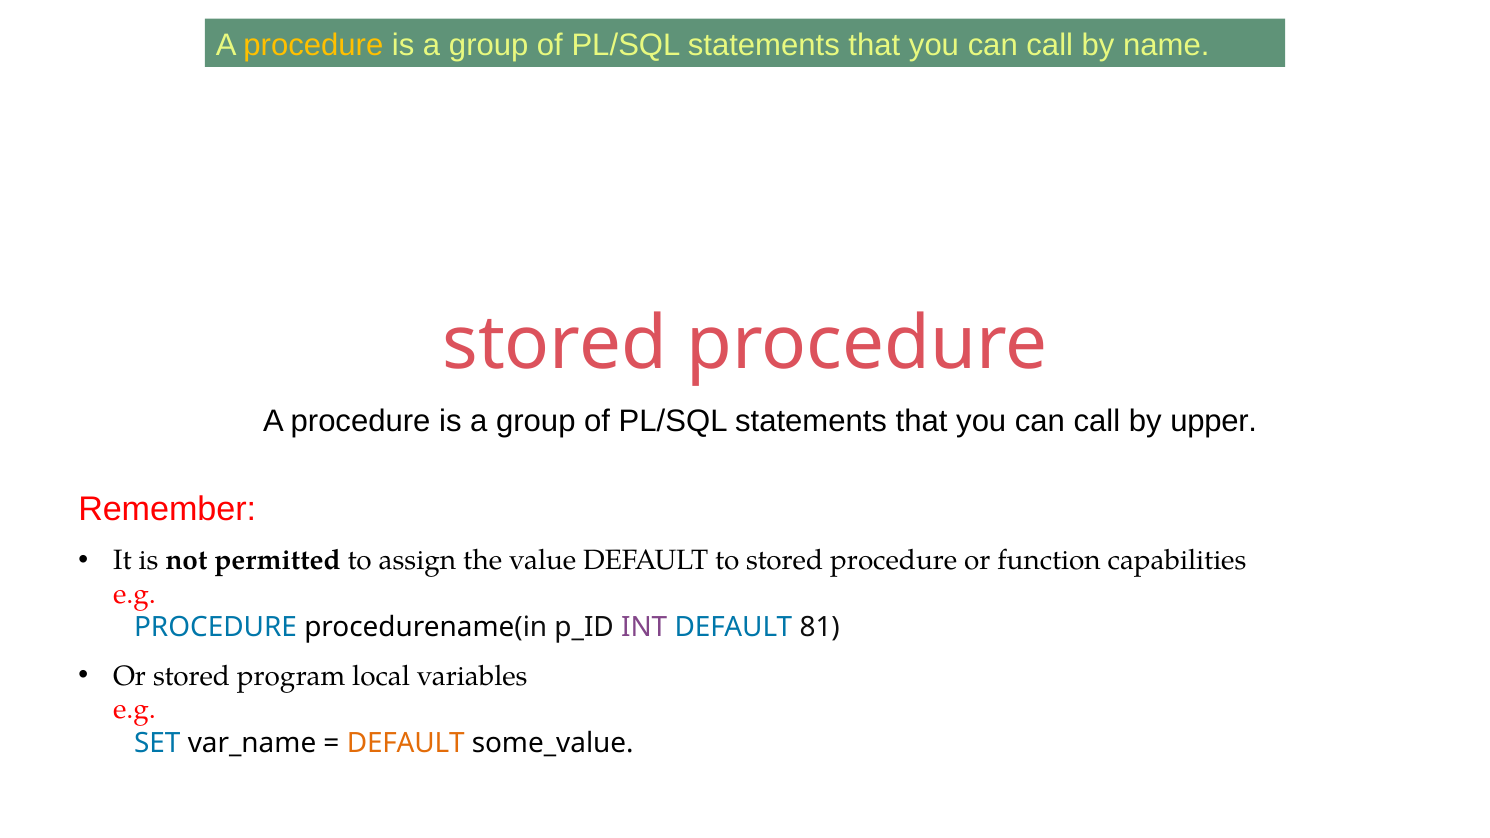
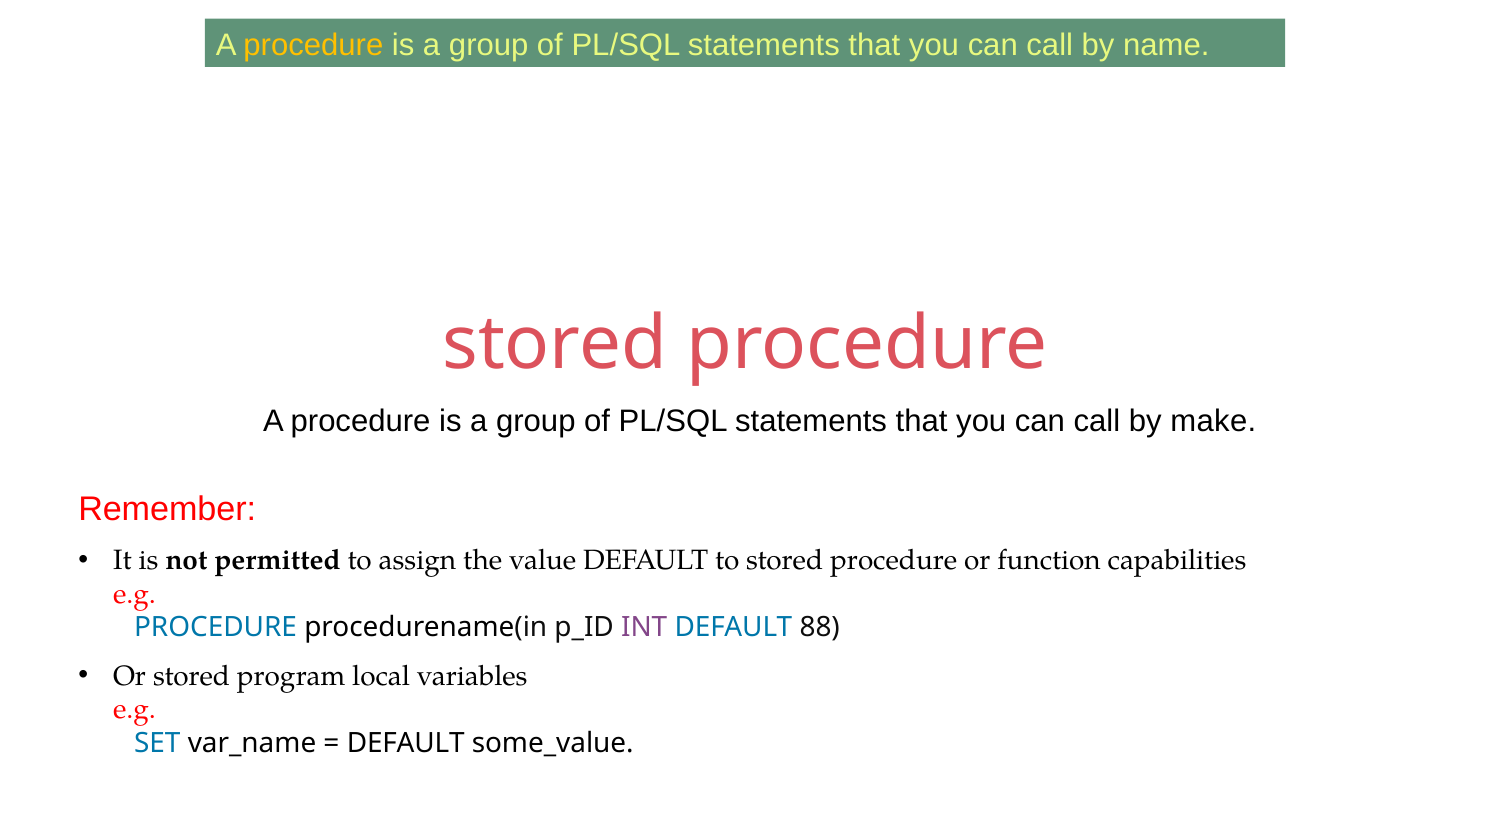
upper: upper -> make (1213, 421)
81: 81 -> 88 (820, 628)
DEFAULT colour: orange -> black (406, 743)
